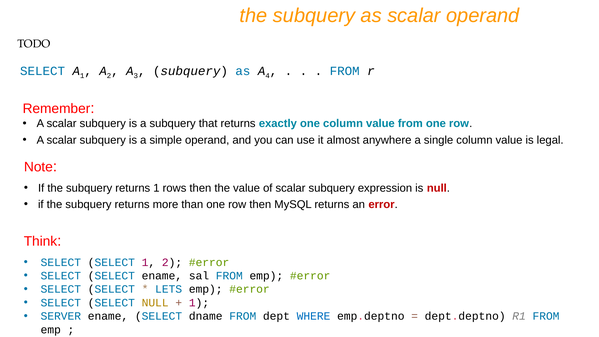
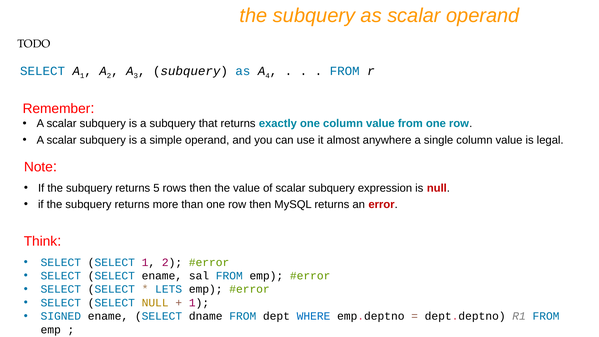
returns 1: 1 -> 5 (156, 188)
SERVER: SERVER -> SIGNED (61, 316)
